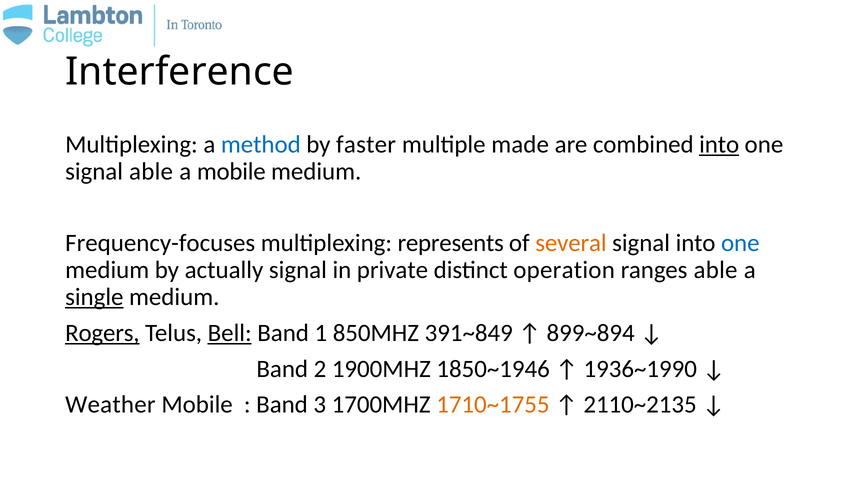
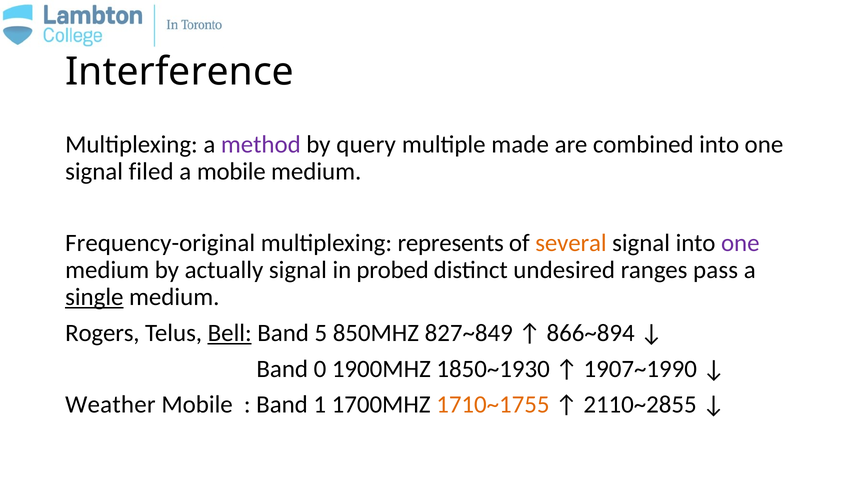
method colour: blue -> purple (261, 145)
faster: faster -> query (366, 145)
into underline: present -> none (719, 145)
signal able: able -> filed (151, 171)
Frequency-focuses: Frequency-focuses -> Frequency-original (160, 243)
one colour: blue -> purple (740, 243)
private: private -> probed (393, 270)
operation: operation -> undesired (564, 270)
ranges able: able -> pass (716, 270)
Rogers underline: present -> none (102, 333)
1: 1 -> 5 (321, 333)
391~849: 391~849 -> 827~849 (469, 333)
899~894: 899~894 -> 866~894 (591, 333)
2: 2 -> 0 (320, 369)
1850~1946: 1850~1946 -> 1850~1930 (493, 369)
1936~1990: 1936~1990 -> 1907~1990 (640, 369)
3: 3 -> 1 (320, 405)
2110~2135: 2110~2135 -> 2110~2855 (640, 405)
